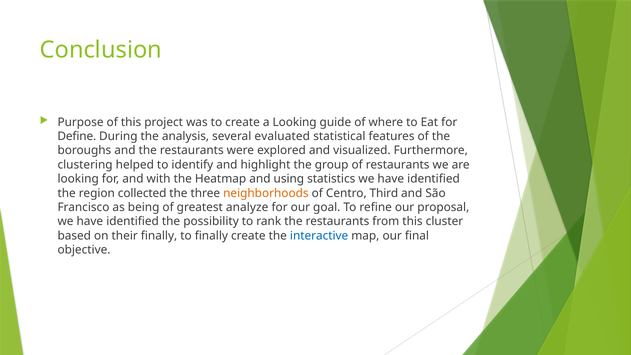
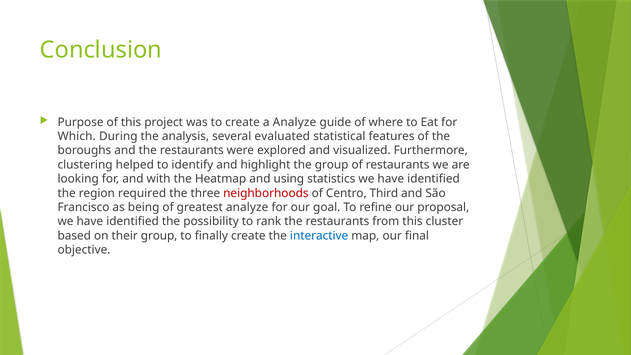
a Looking: Looking -> Analyze (295, 122)
Define: Define -> Which (77, 136)
collected: collected -> required (142, 193)
neighborhoods colour: orange -> red (266, 193)
their finally: finally -> group (159, 236)
